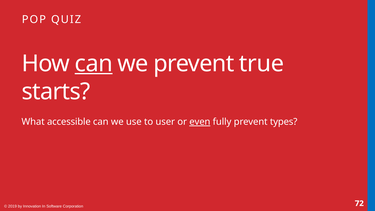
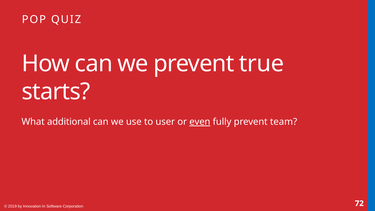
can underline: present -> none (94, 64)
accessible: accessible -> additional (69, 122)
types: types -> team (284, 122)
